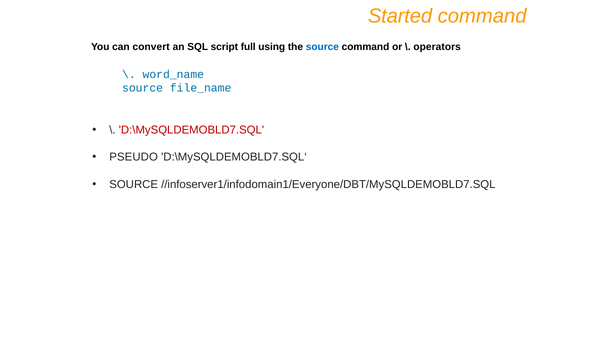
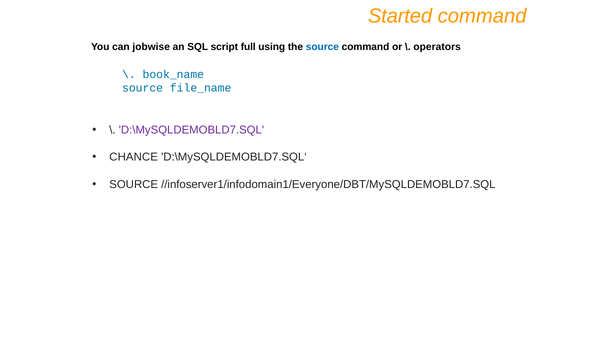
convert: convert -> jobwise (151, 47)
word_name: word_name -> book_name (173, 74)
D:\MySQLDEMOBLD7.SQL colour: red -> purple (191, 130)
PSEUDO: PSEUDO -> CHANCE (134, 157)
